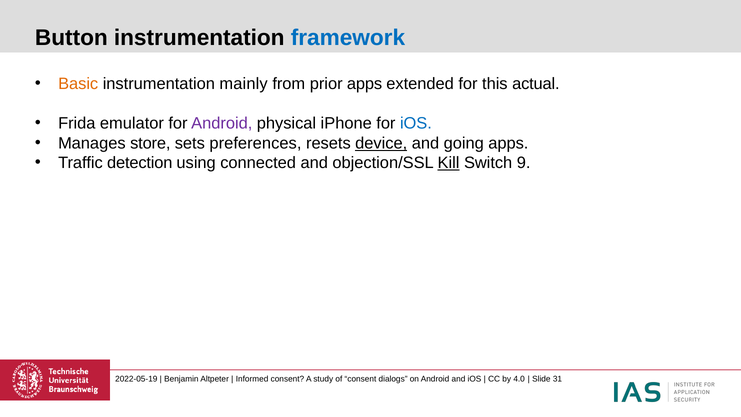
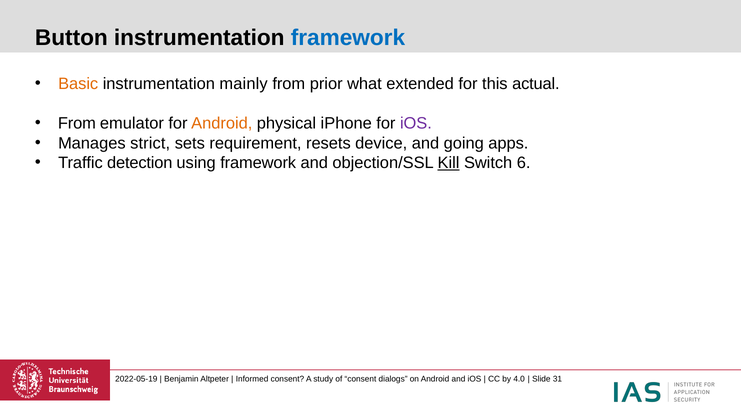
prior apps: apps -> what (364, 84)
Frida: Frida -> From (77, 123)
Android colour: purple -> orange (222, 123)
iOS colour: blue -> purple (416, 123)
store: store -> strict (150, 143)
preferences: preferences -> requirement (255, 143)
device underline: present -> none (381, 143)
using connected: connected -> framework (258, 163)
9: 9 -> 6 (524, 163)
